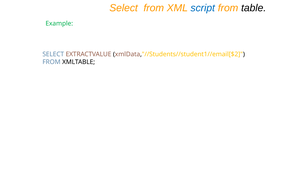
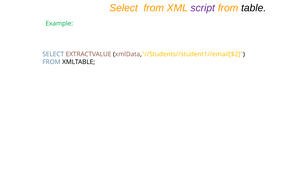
script colour: blue -> purple (203, 8)
